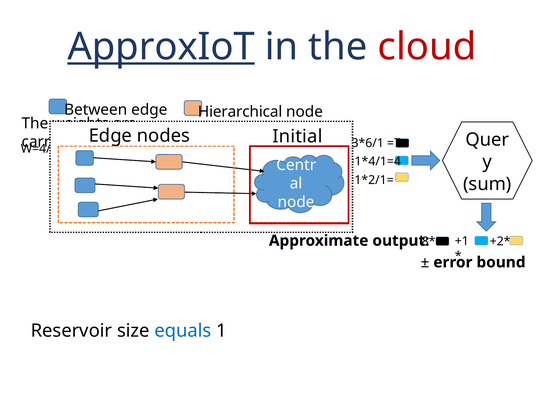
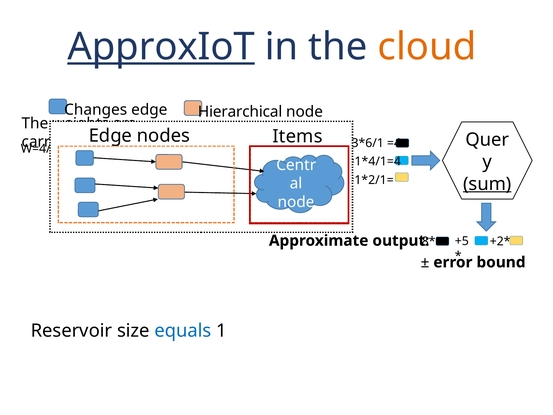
cloud colour: red -> orange (427, 47)
Between: Between -> Changes (96, 110)
Initial: Initial -> Items (297, 136)
=7: =7 -> =4 (394, 143)
sum underline: none -> present (487, 184)
+1: +1 -> +5 (462, 241)
